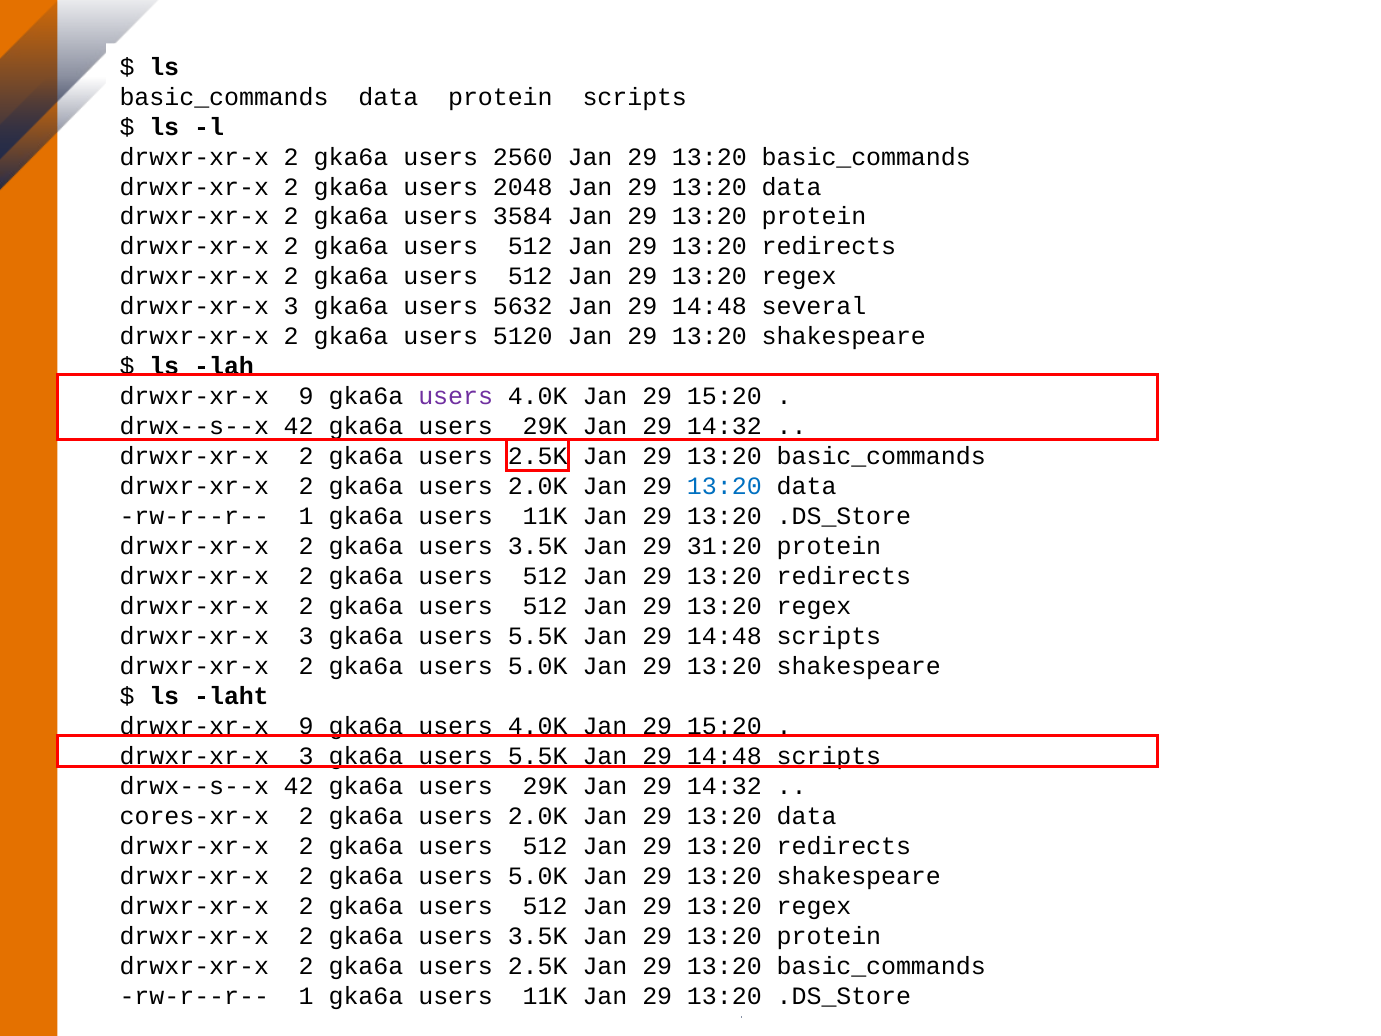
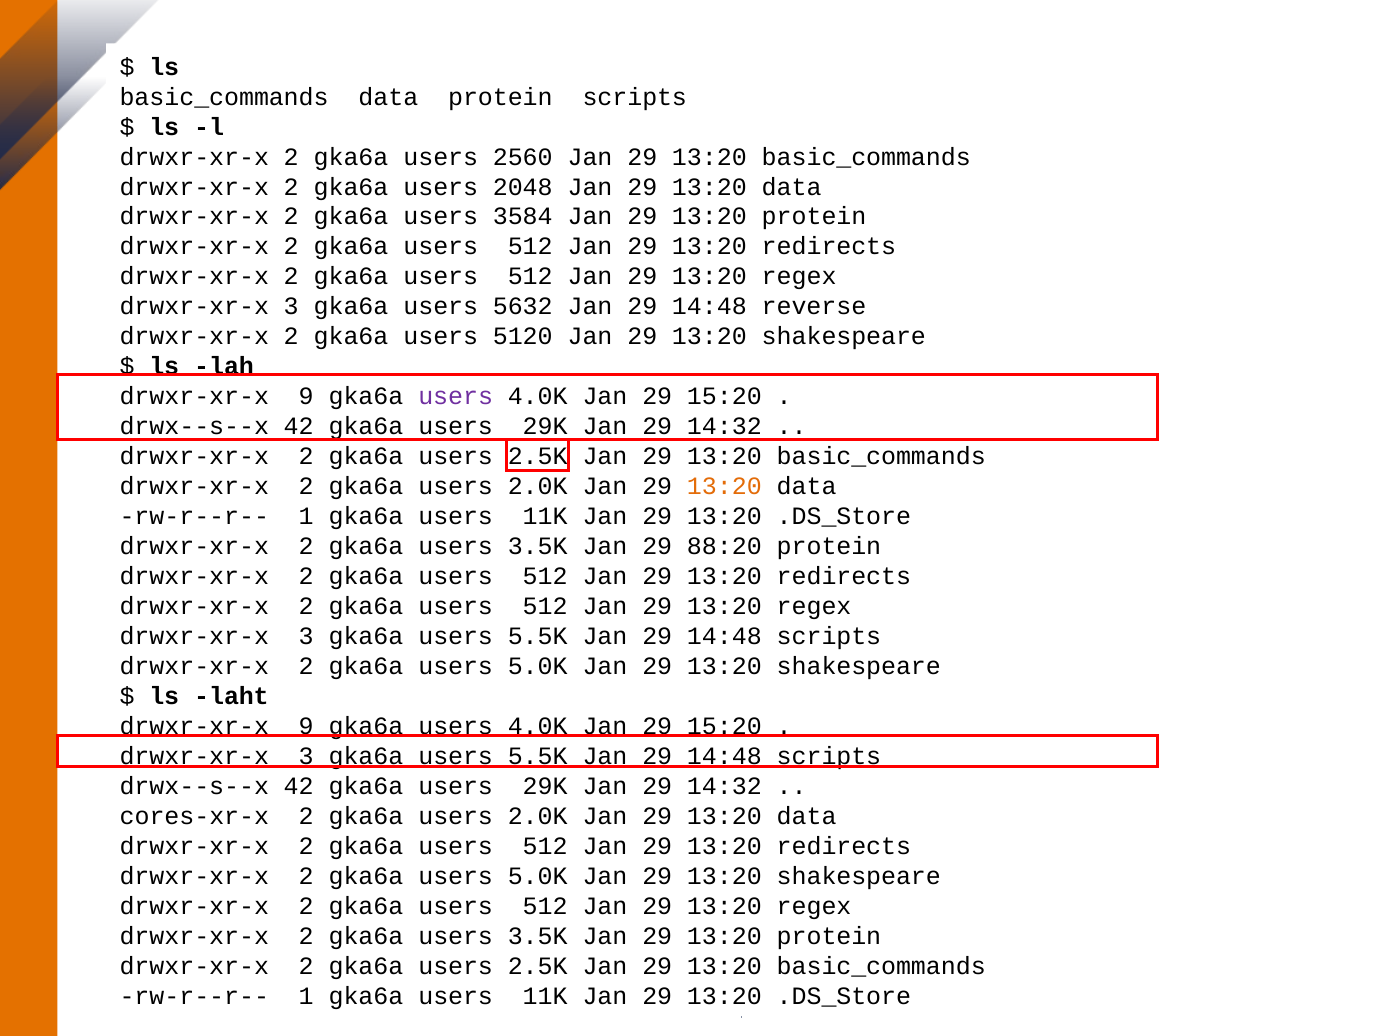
several: several -> reverse (814, 307)
13:20 colour: blue -> orange (724, 486)
31:20: 31:20 -> 88:20 (724, 546)
